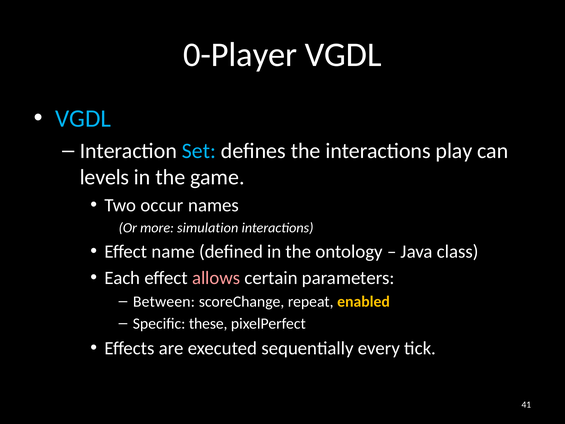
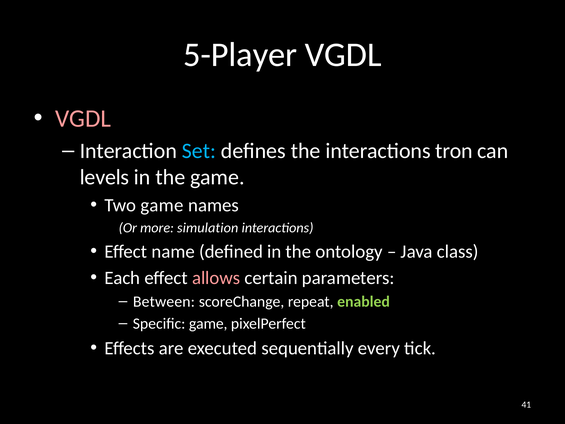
0-Player: 0-Player -> 5-Player (240, 55)
VGDL colour: light blue -> pink (83, 119)
play: play -> tron (454, 151)
Two occur: occur -> game (162, 205)
enabled colour: yellow -> light green (364, 301)
Specific these: these -> game (208, 323)
